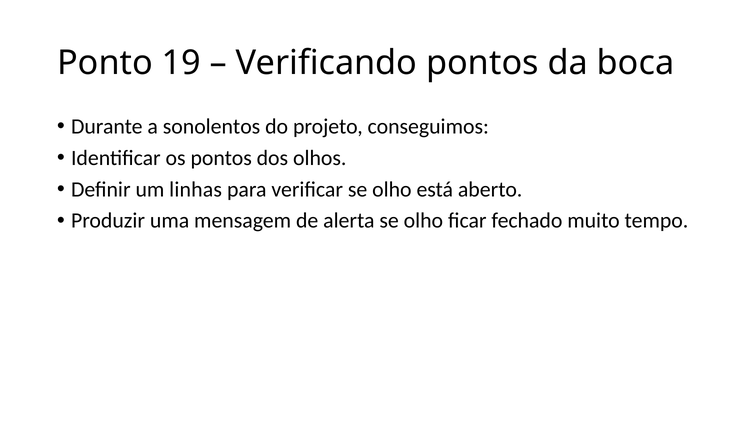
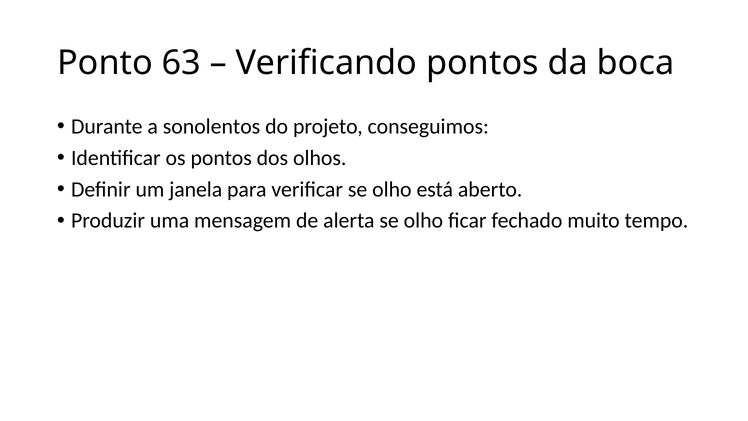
19: 19 -> 63 (181, 63)
linhas: linhas -> janela (196, 189)
